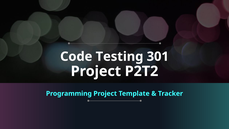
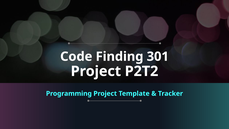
Testing: Testing -> Finding (120, 56)
